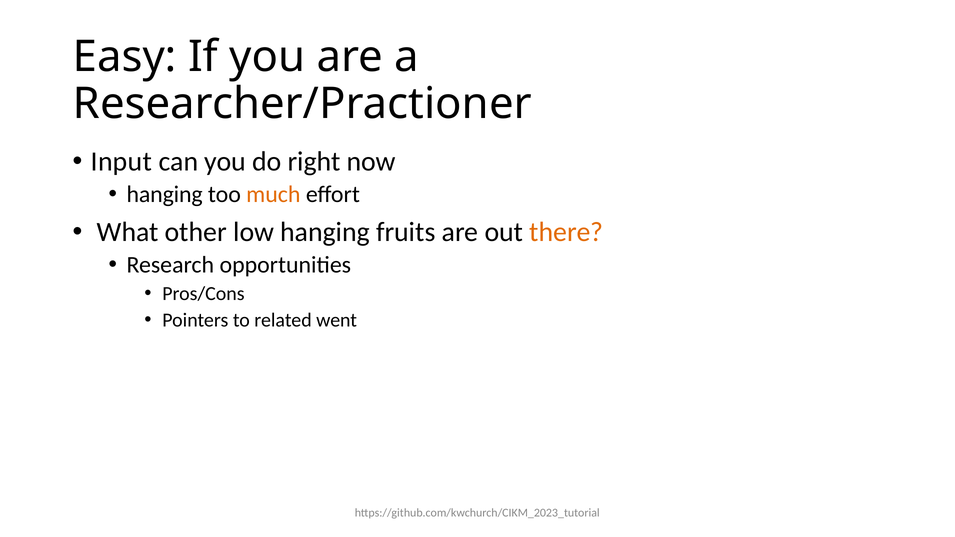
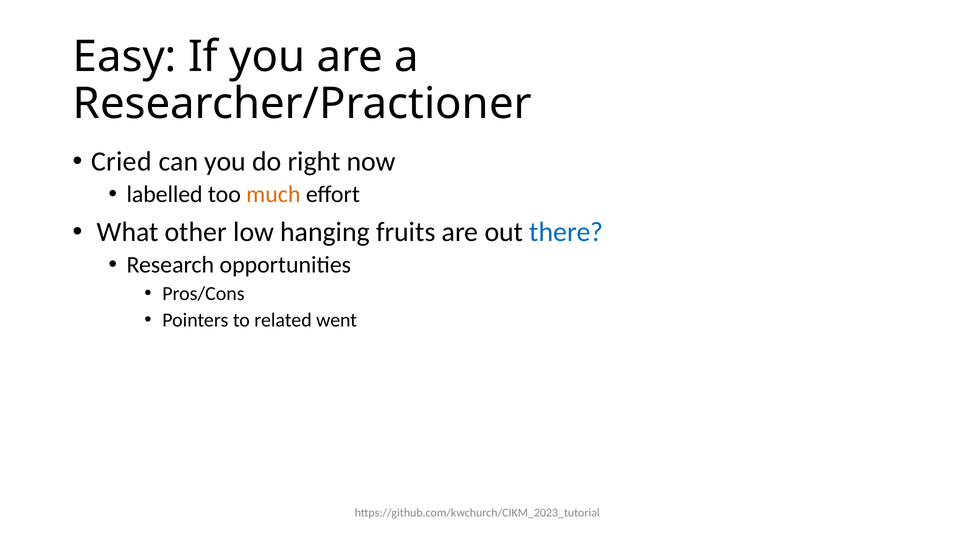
Input: Input -> Cried (121, 161)
hanging: hanging -> labelled (165, 194)
there colour: orange -> blue (566, 232)
